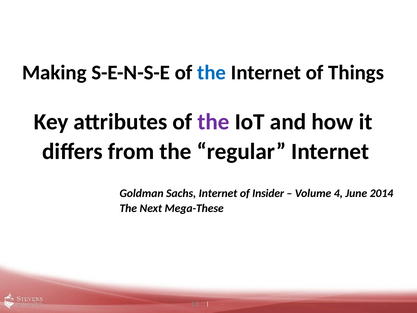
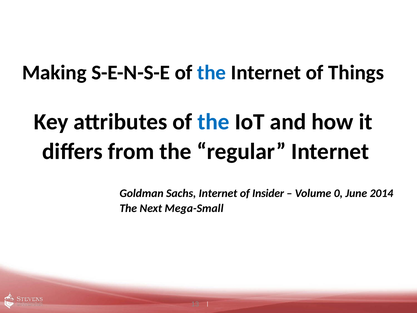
the colour: purple -> blue (213, 122)
4: 4 -> 0 (338, 193)
Mega-These: Mega-These -> Mega-Small (194, 208)
